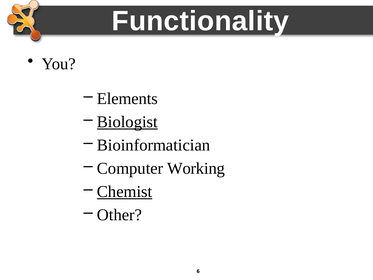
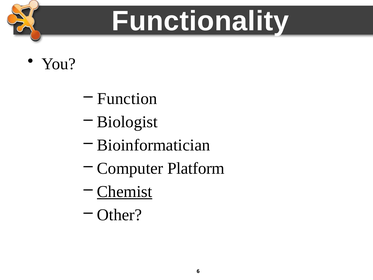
Elements: Elements -> Function (127, 99)
Biologist underline: present -> none (127, 122)
Working: Working -> Platform (196, 168)
